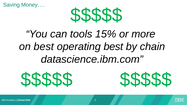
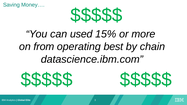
tools: tools -> used (81, 34)
on best: best -> from (44, 47)
